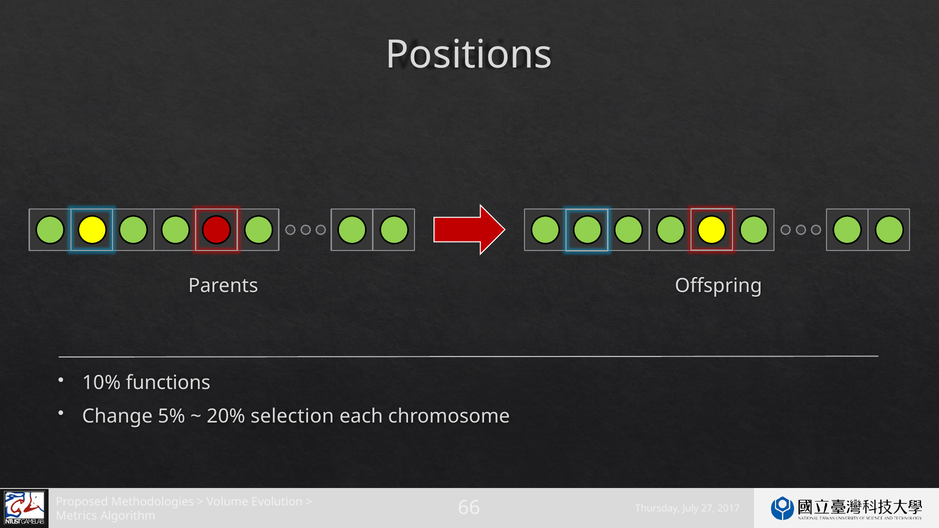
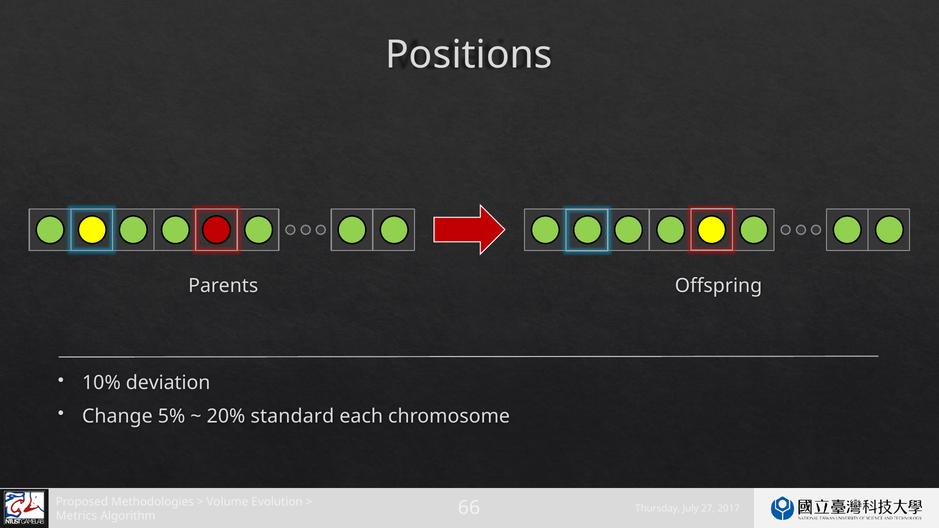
functions: functions -> deviation (168, 383)
selection: selection -> standard (292, 416)
